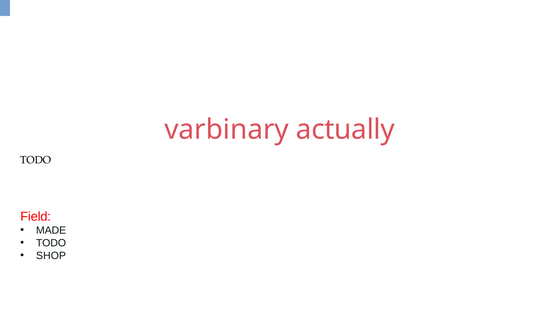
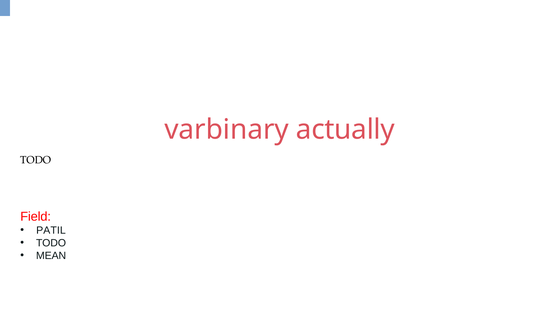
MADE: MADE -> PATIL (51, 230)
SHOP: SHOP -> MEAN (51, 255)
